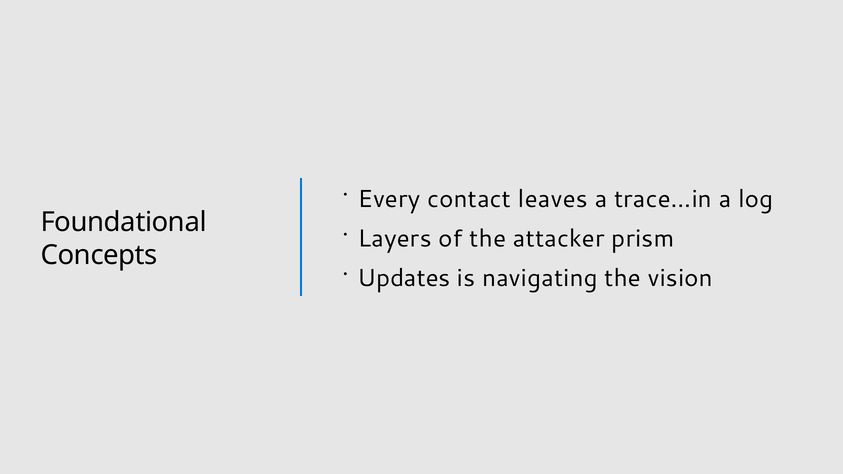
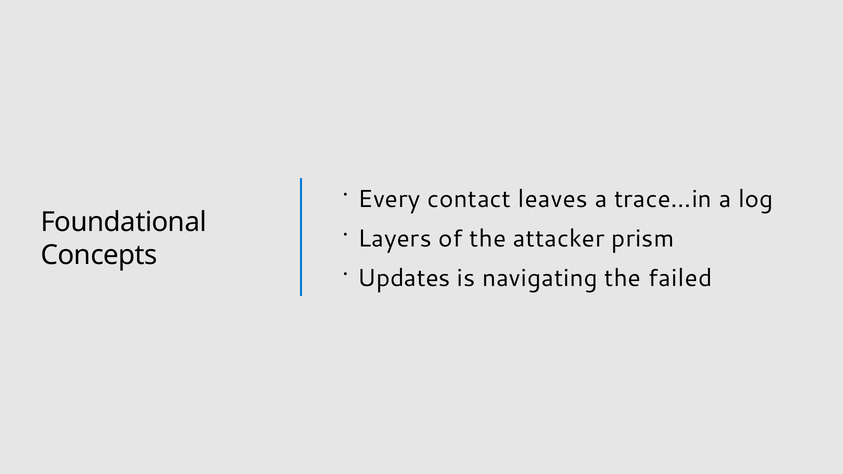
vision: vision -> failed (680, 278)
